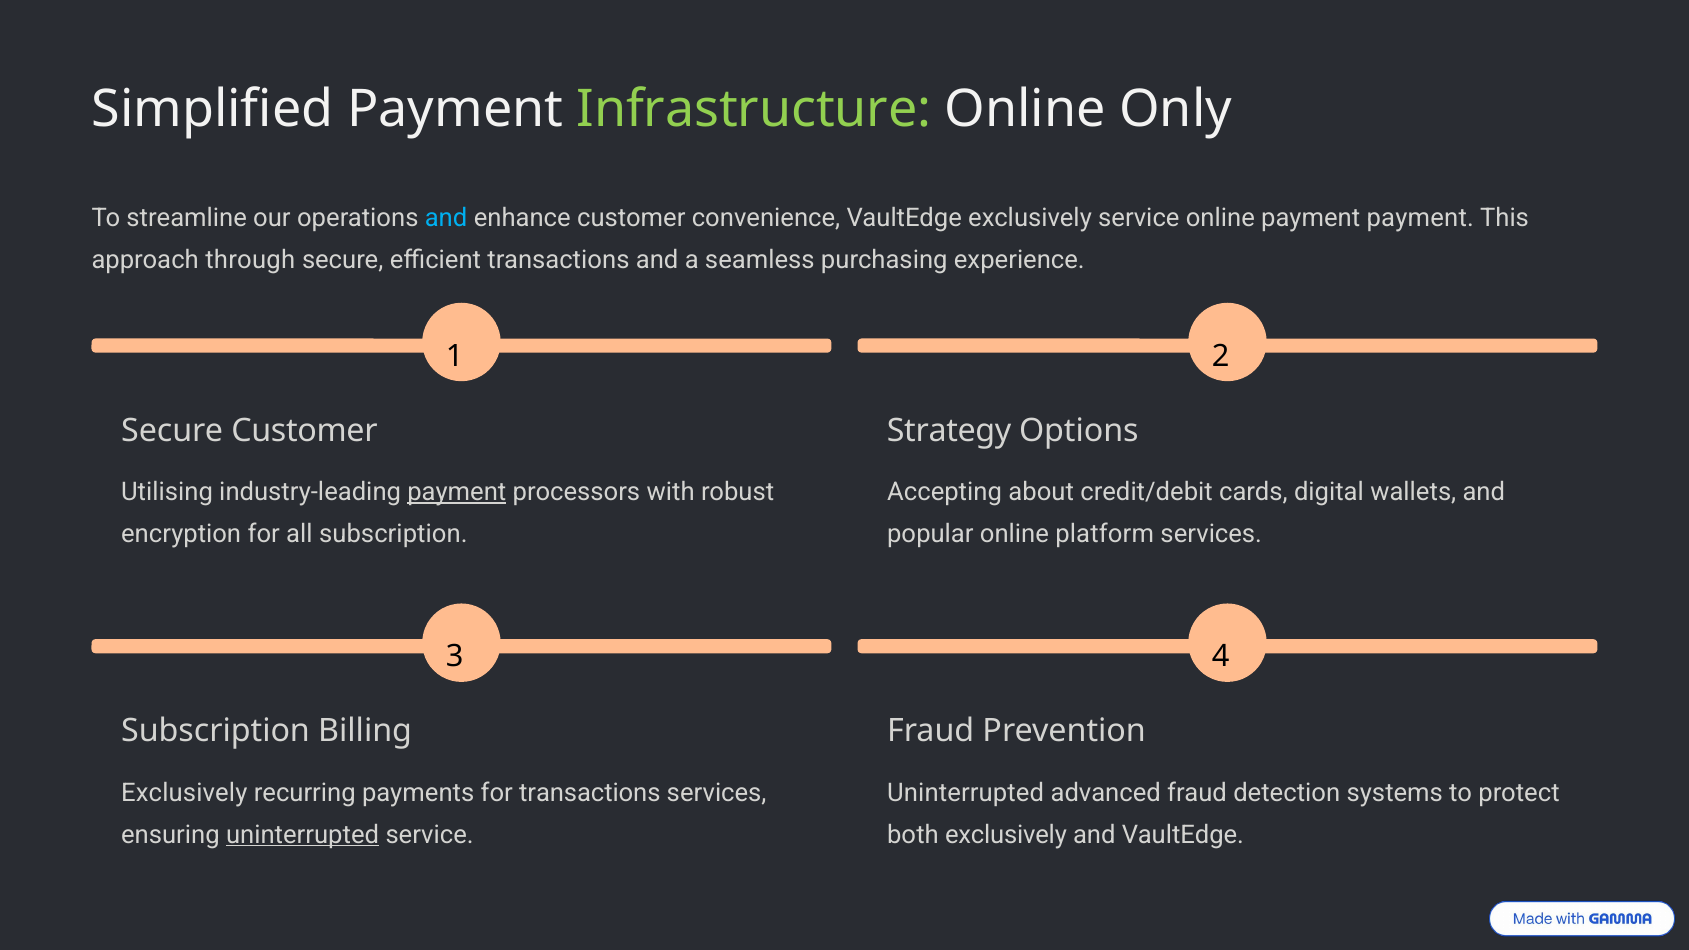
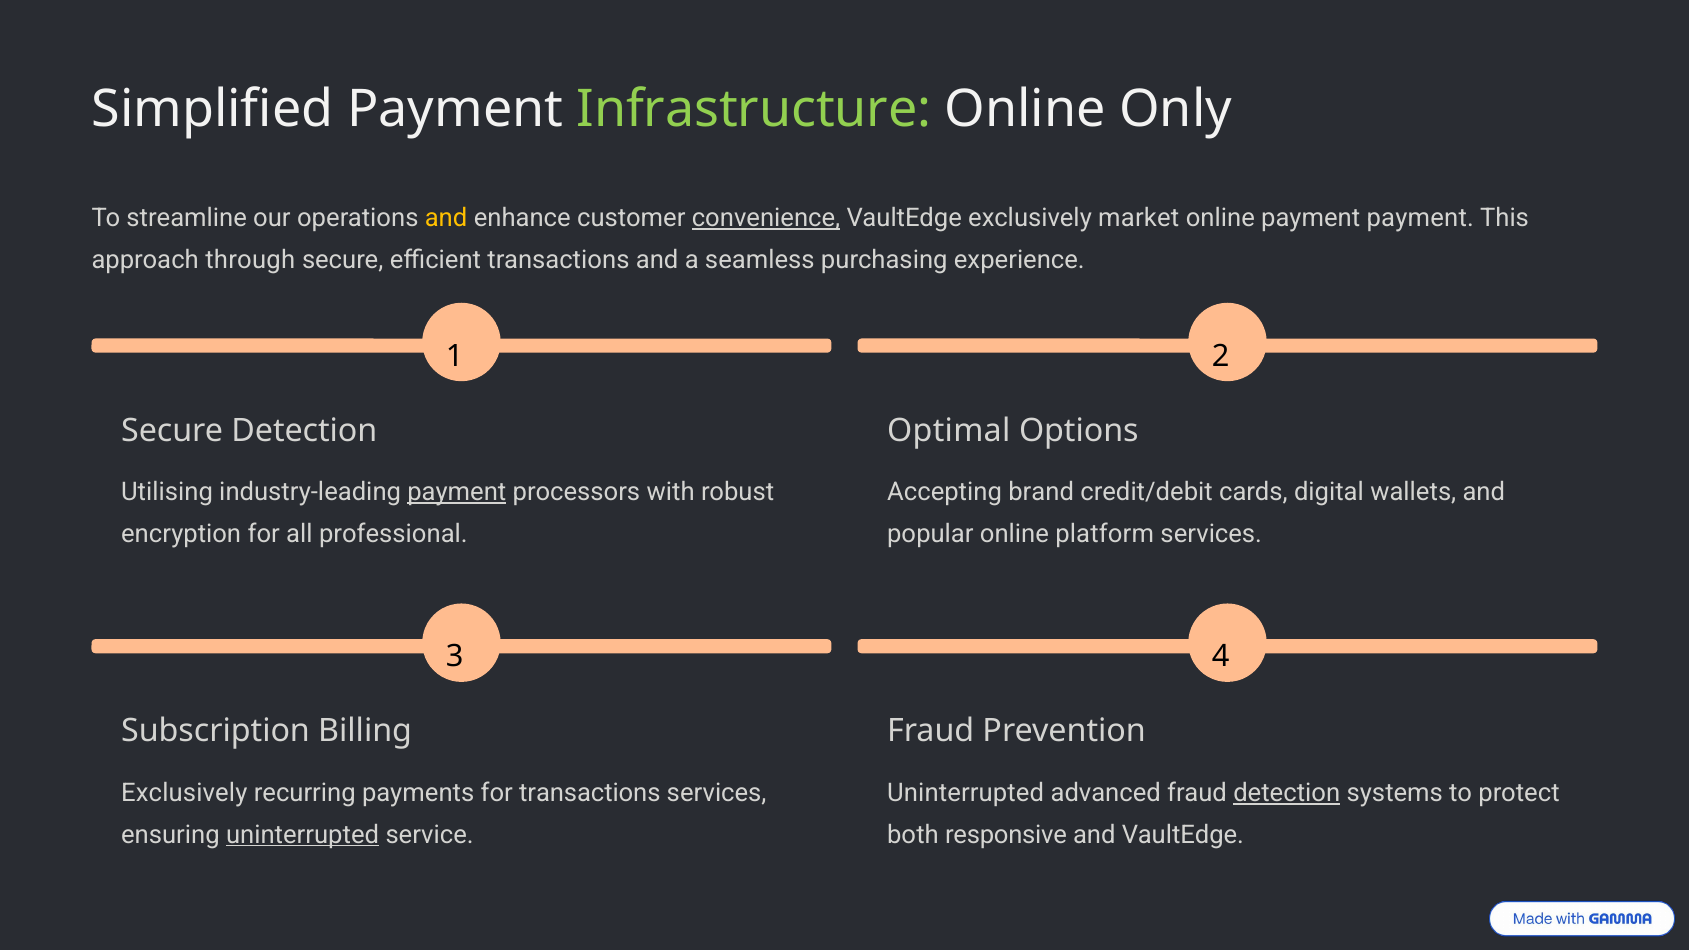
and colour: light blue -> yellow (446, 218)
convenience underline: none -> present (766, 218)
exclusively service: service -> market (1139, 218)
Secure Customer: Customer -> Detection (304, 431)
Strategy: Strategy -> Optimal (949, 431)
about: about -> brand (1041, 492)
all subscription: subscription -> professional (393, 534)
detection underline: none -> present (1287, 793)
both exclusively: exclusively -> responsive (1006, 835)
